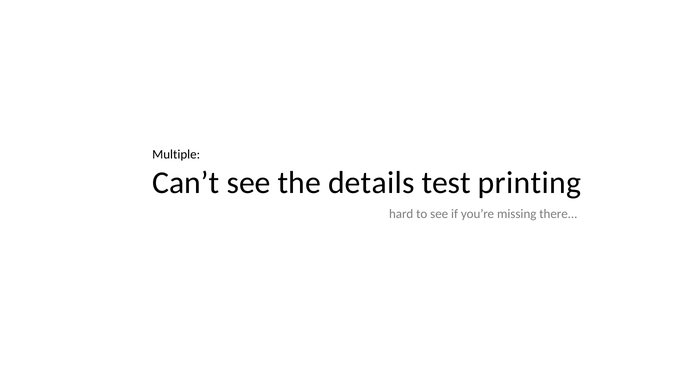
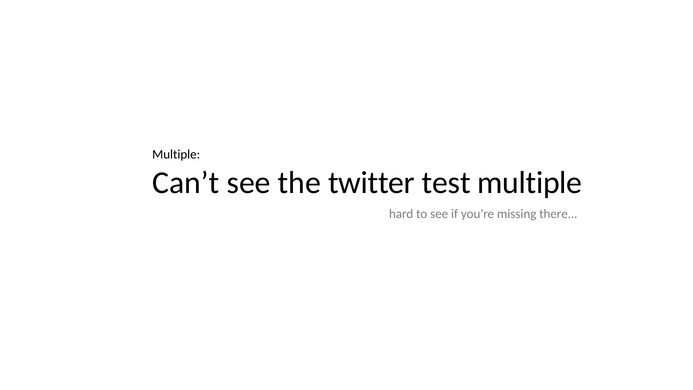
details: details -> twitter (372, 183)
test printing: printing -> multiple (530, 183)
